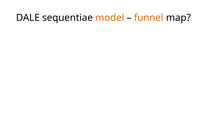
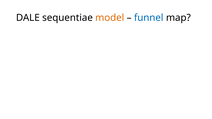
funnel colour: orange -> blue (149, 18)
